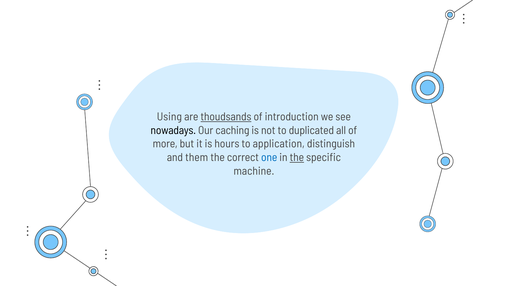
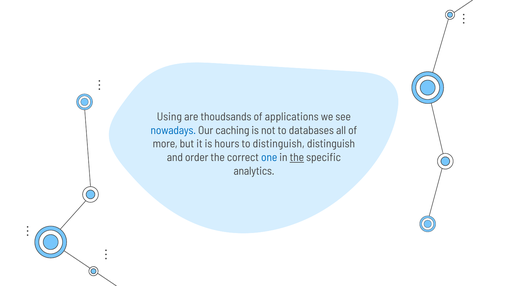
thoudsands underline: present -> none (226, 117)
introduction: introduction -> applications (292, 117)
nowadays colour: black -> blue (173, 130)
duplicated: duplicated -> databases (311, 130)
to application: application -> distinguish (279, 144)
them: them -> order (197, 157)
machine: machine -> analytics (254, 171)
